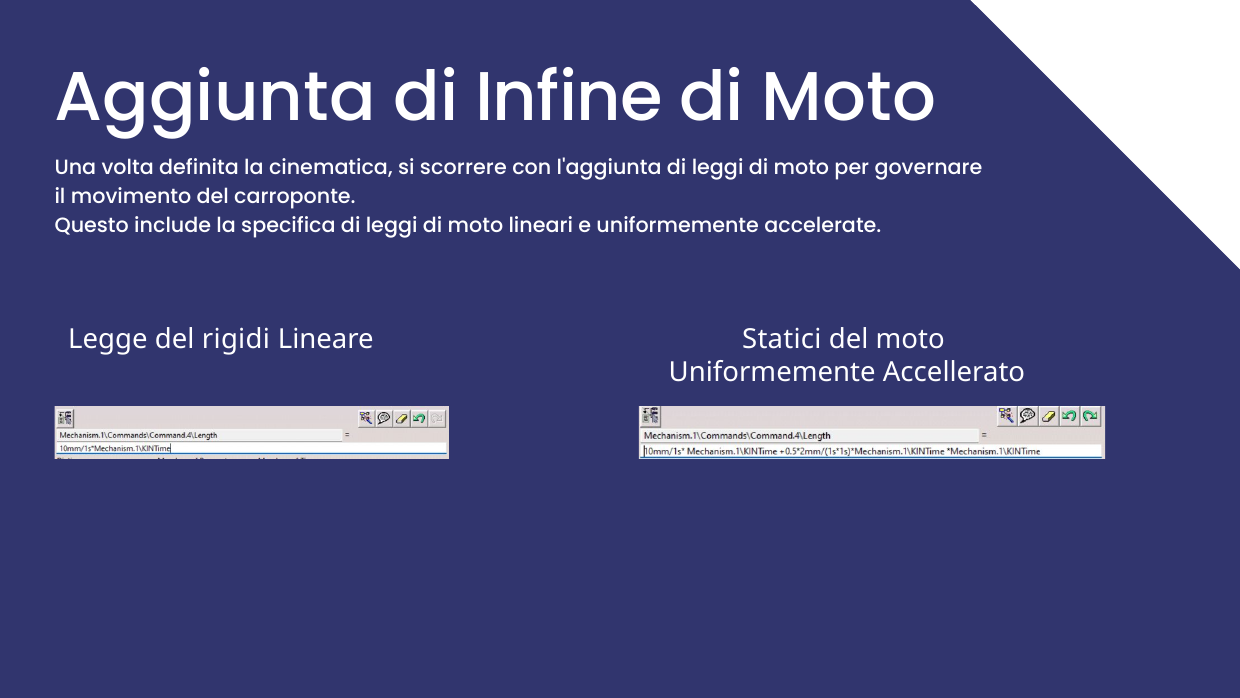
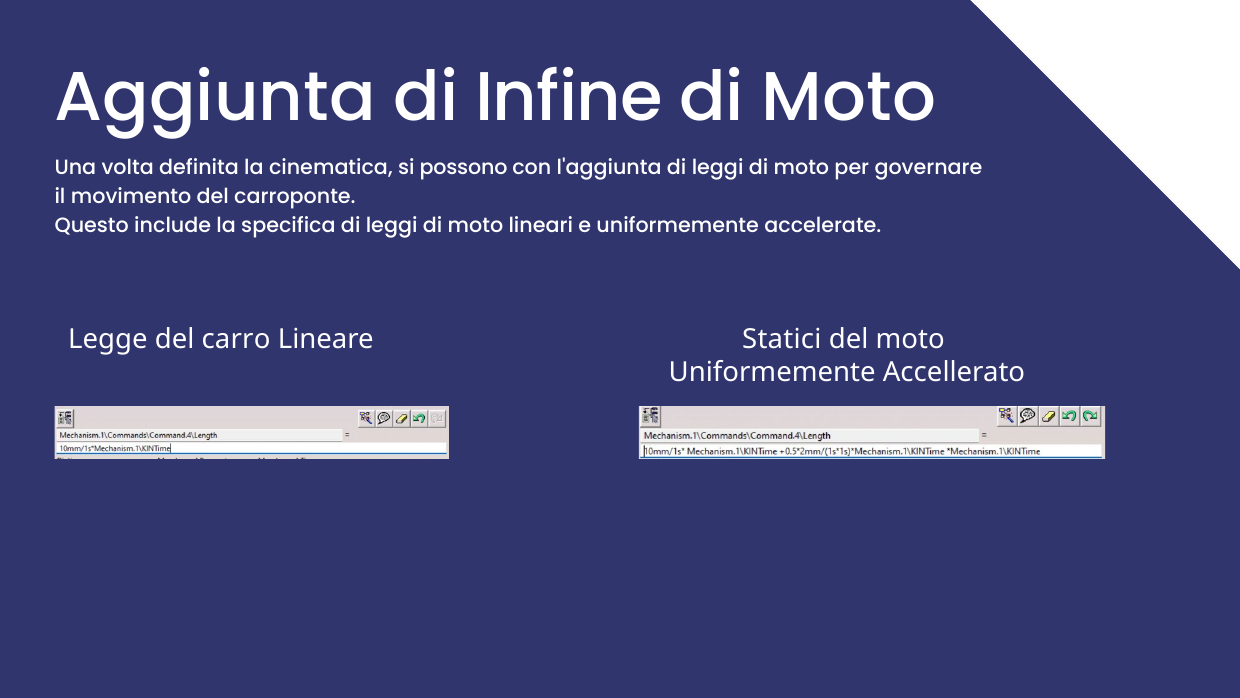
scorrere: scorrere -> possono (464, 168)
rigidi: rigidi -> carro (236, 339)
